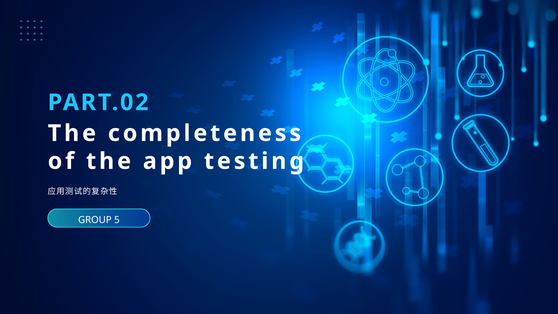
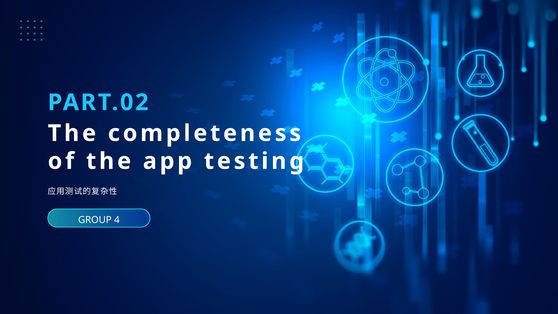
5: 5 -> 4 (117, 220)
